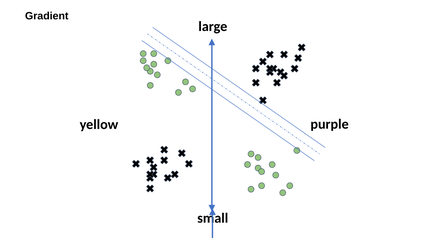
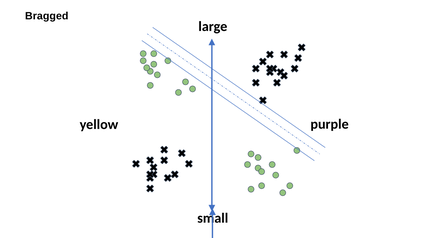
Gradient: Gradient -> Bragged (47, 16)
